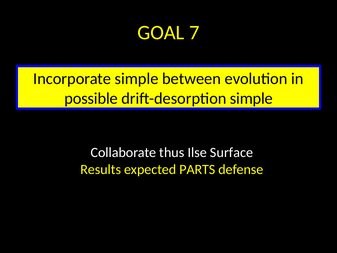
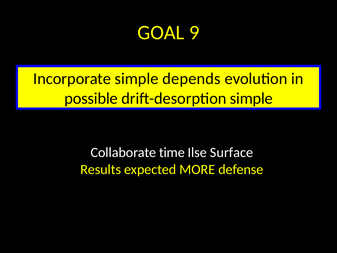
7: 7 -> 9 (194, 33)
between: between -> depends (191, 79)
thus: thus -> time (172, 152)
PARTS: PARTS -> MORE (197, 169)
